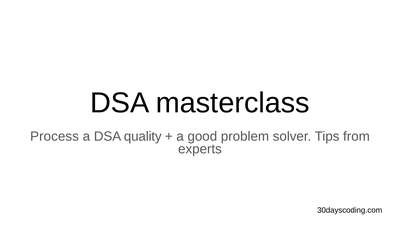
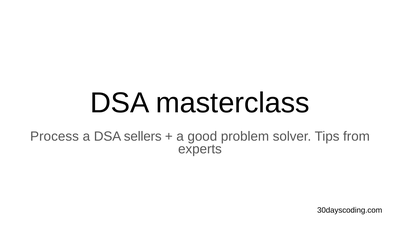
quality: quality -> sellers (143, 136)
